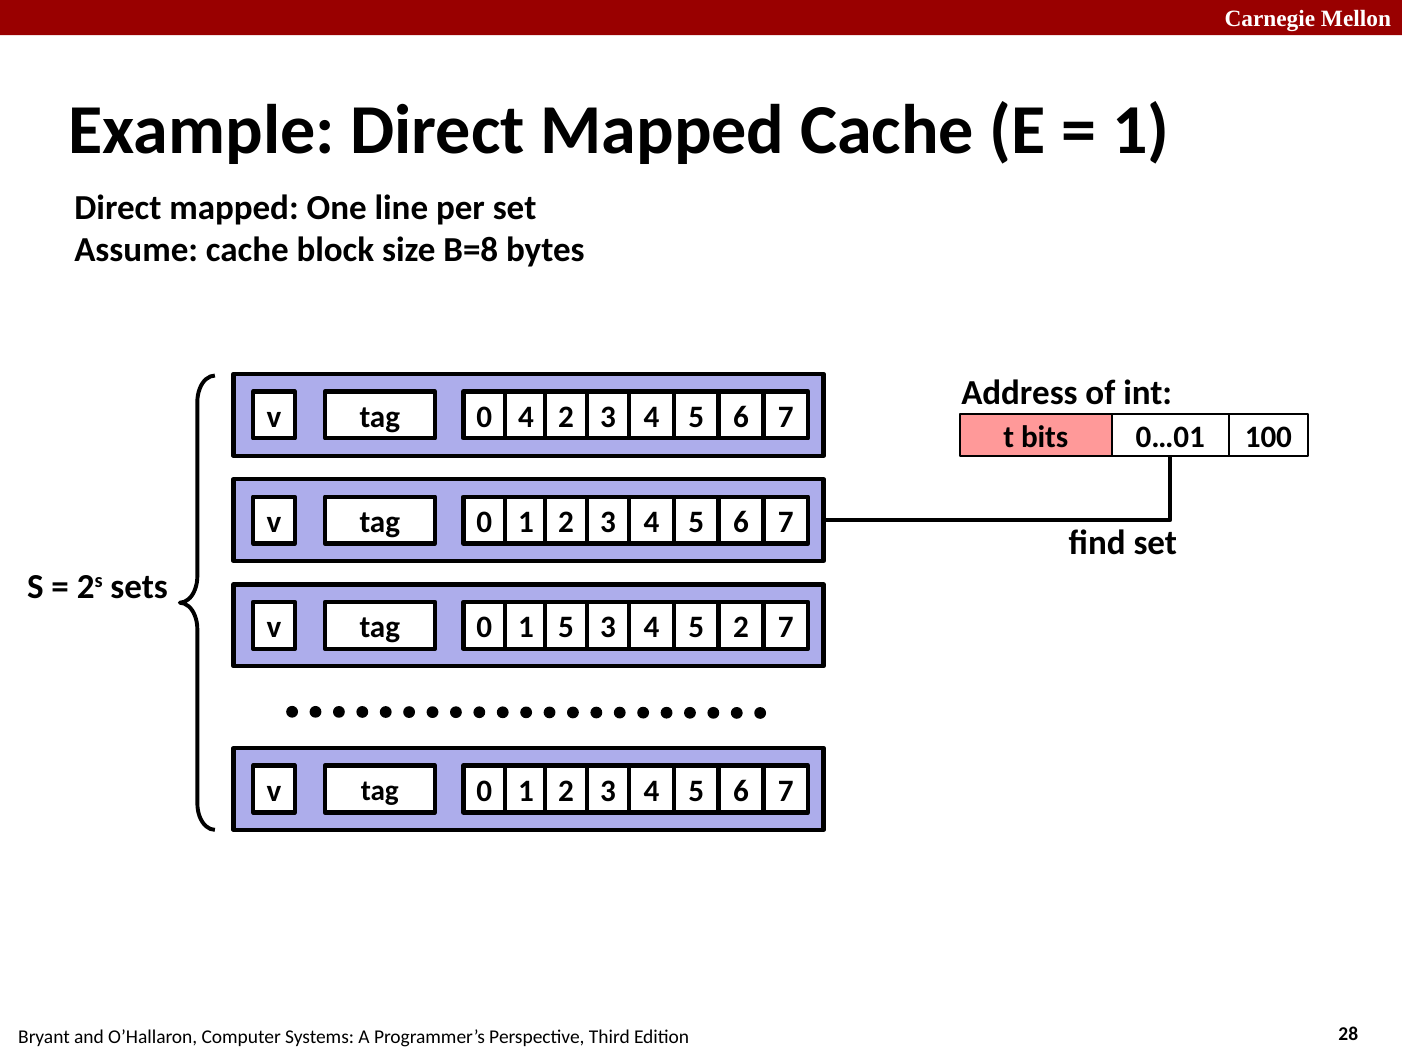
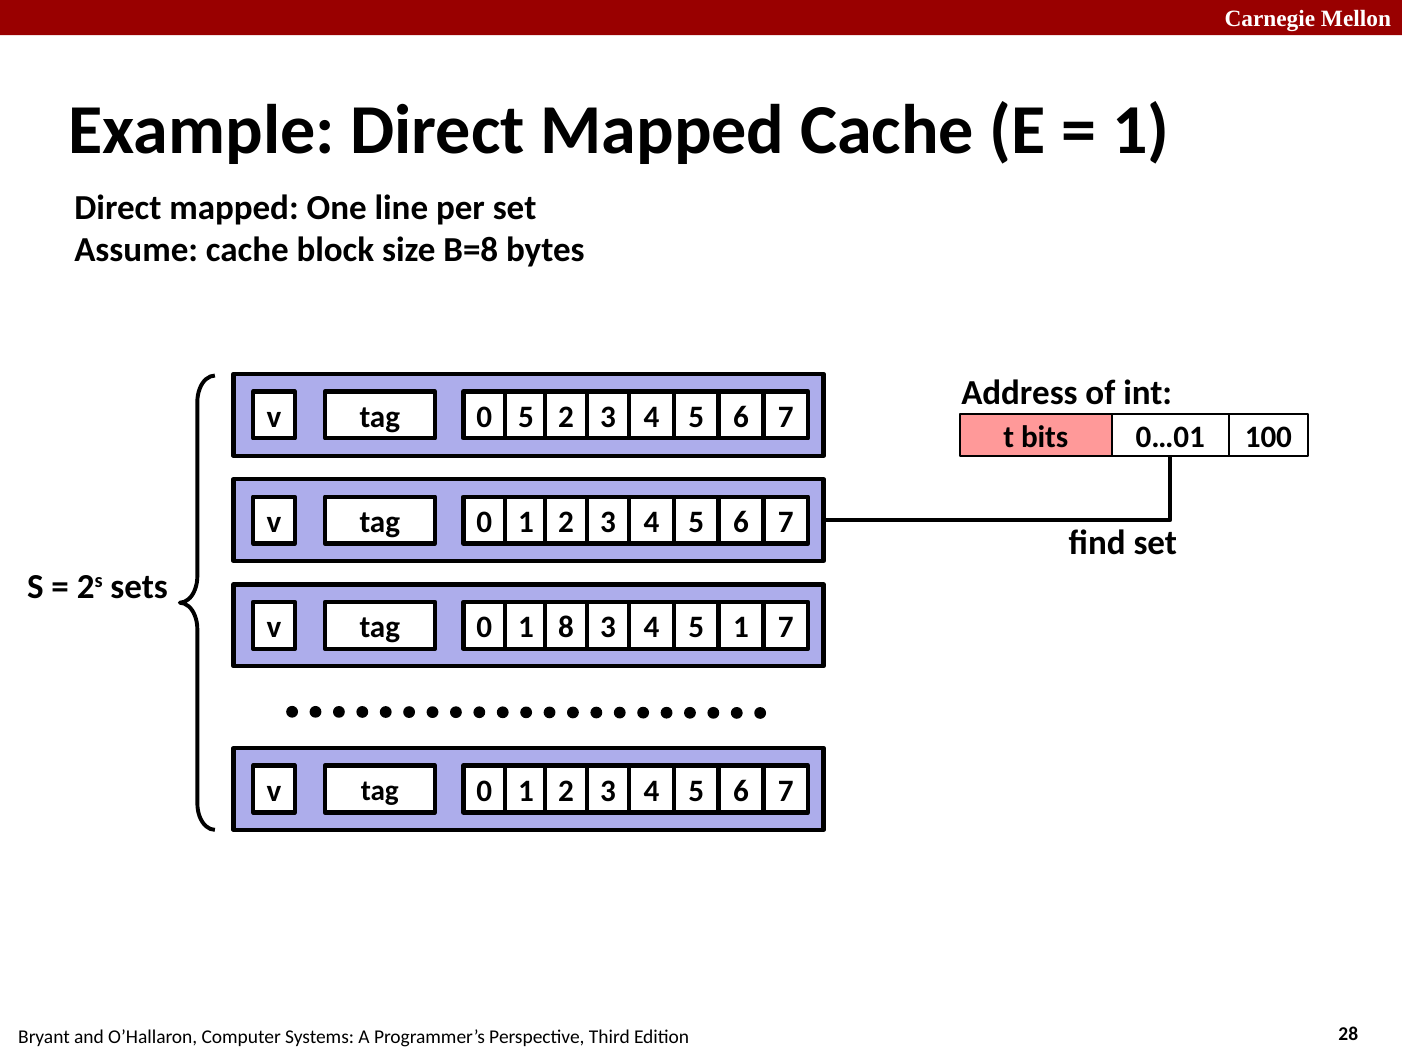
0 4: 4 -> 5 (526, 417)
1 5: 5 -> 8 (566, 627)
3 2: 2 -> 1 (741, 627)
